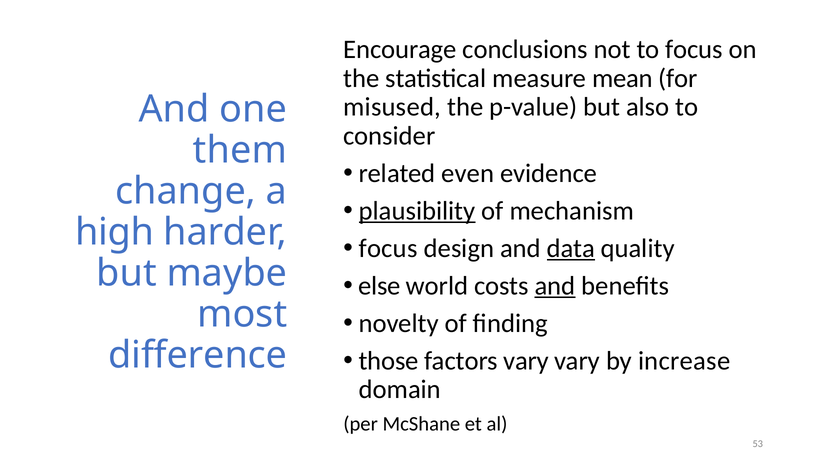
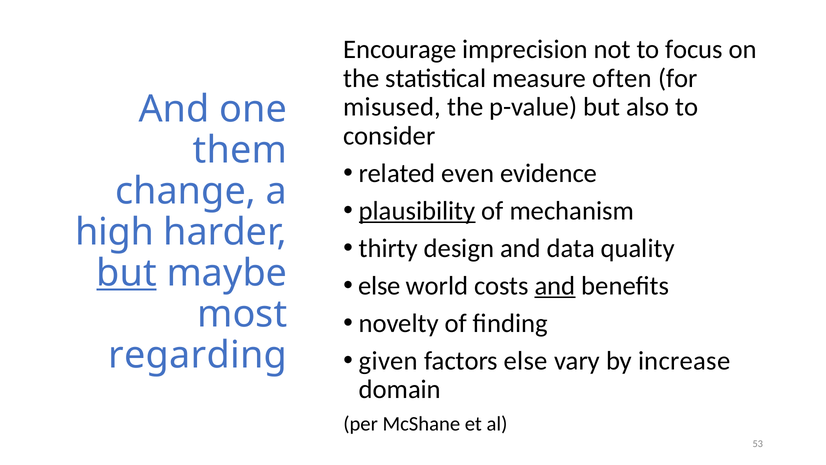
conclusions: conclusions -> imprecision (525, 49)
mean: mean -> often (622, 78)
focus: focus -> thirty (388, 248)
data underline: present -> none (571, 248)
but underline: none -> present (127, 273)
difference: difference -> regarding (198, 355)
those: those -> given (388, 361)
factors vary: vary -> else (526, 361)
